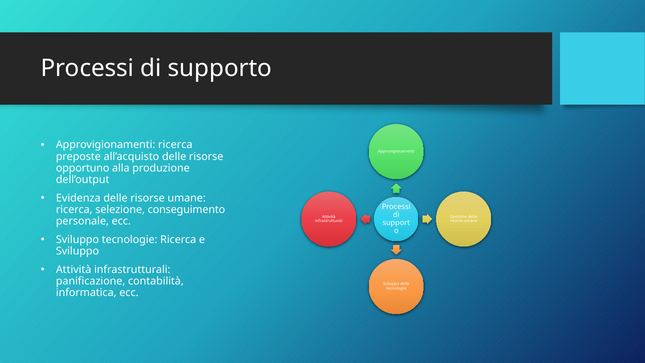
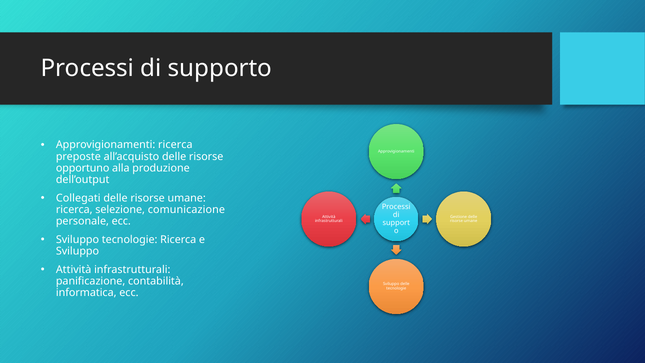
Evidenza: Evidenza -> Collegati (78, 198)
conseguimento: conseguimento -> comunicazione (186, 210)
